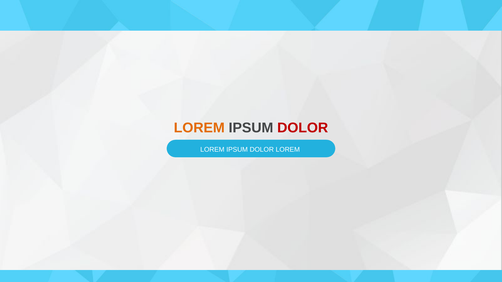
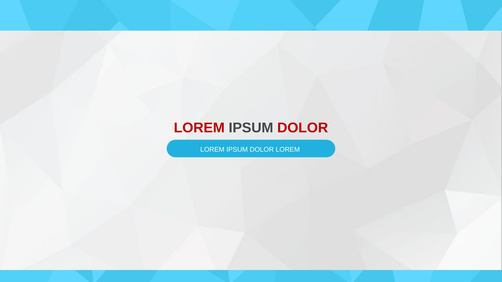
LOREM colour: orange -> red (199, 128)
